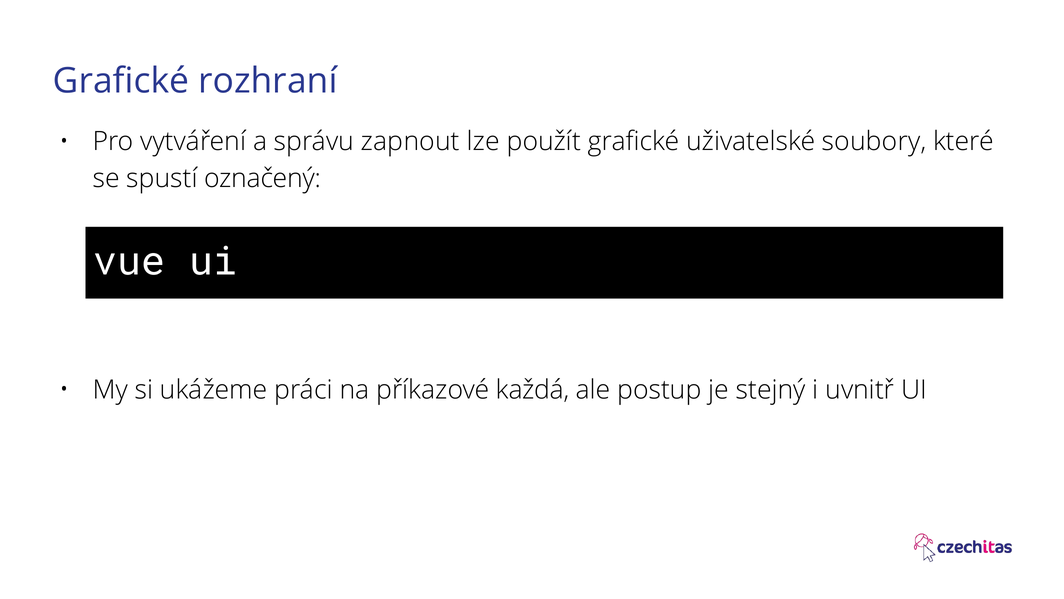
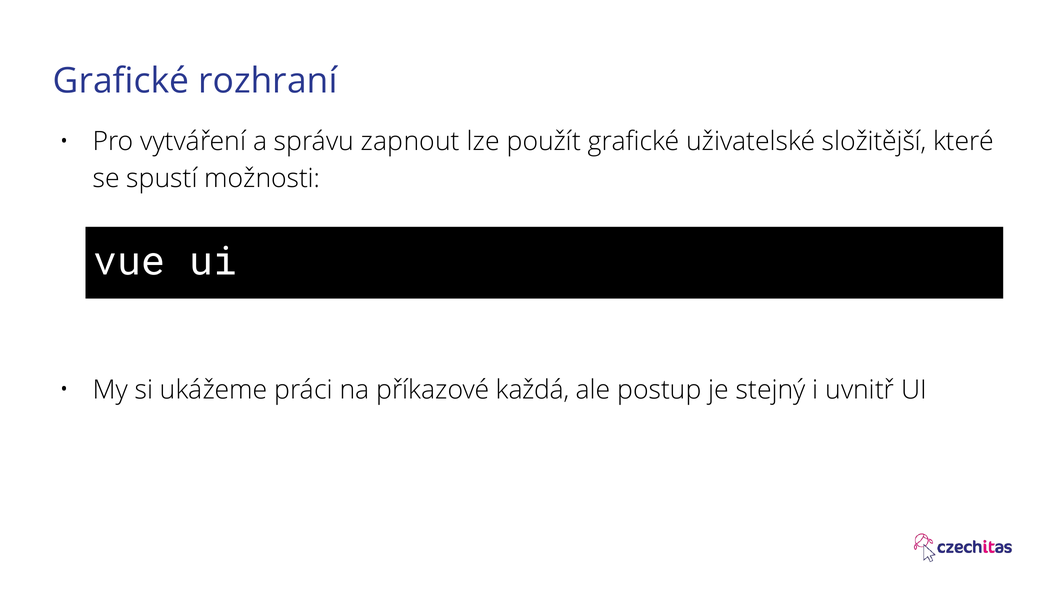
soubory: soubory -> složitější (874, 142)
označený: označený -> možnosti (262, 178)
